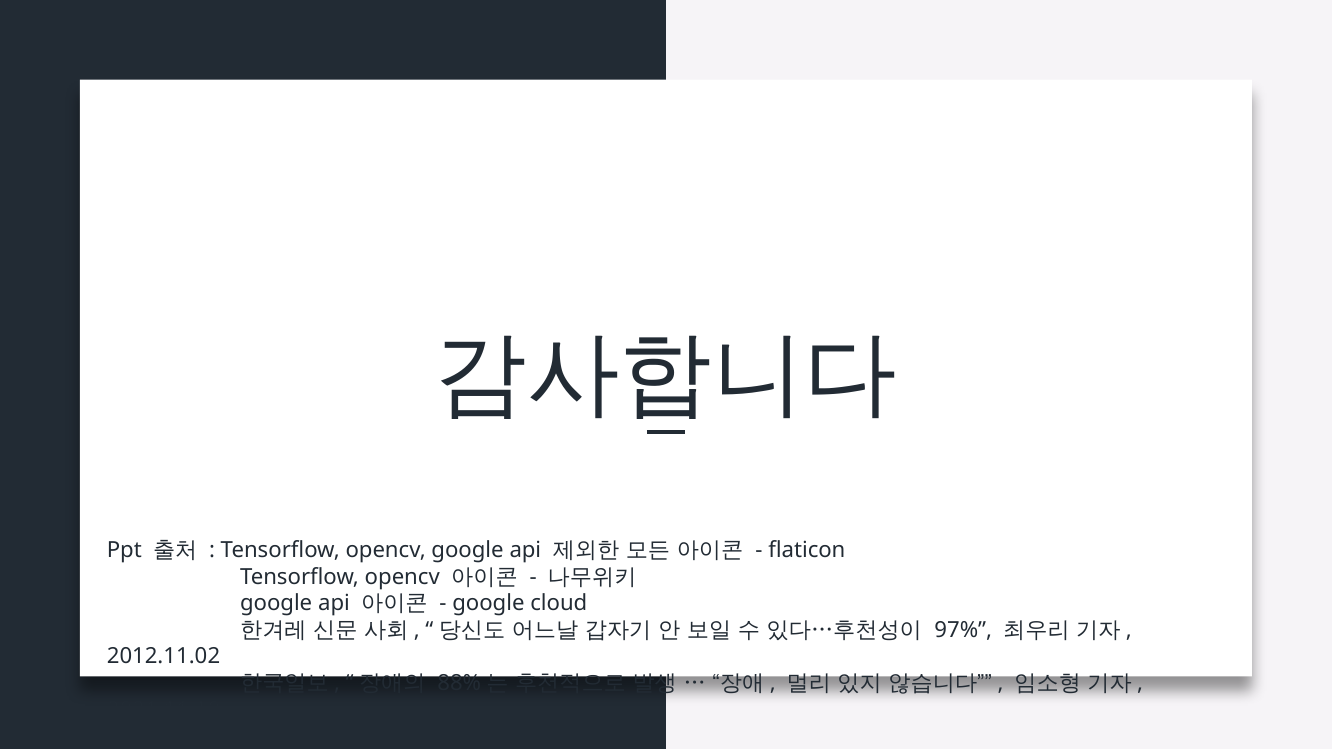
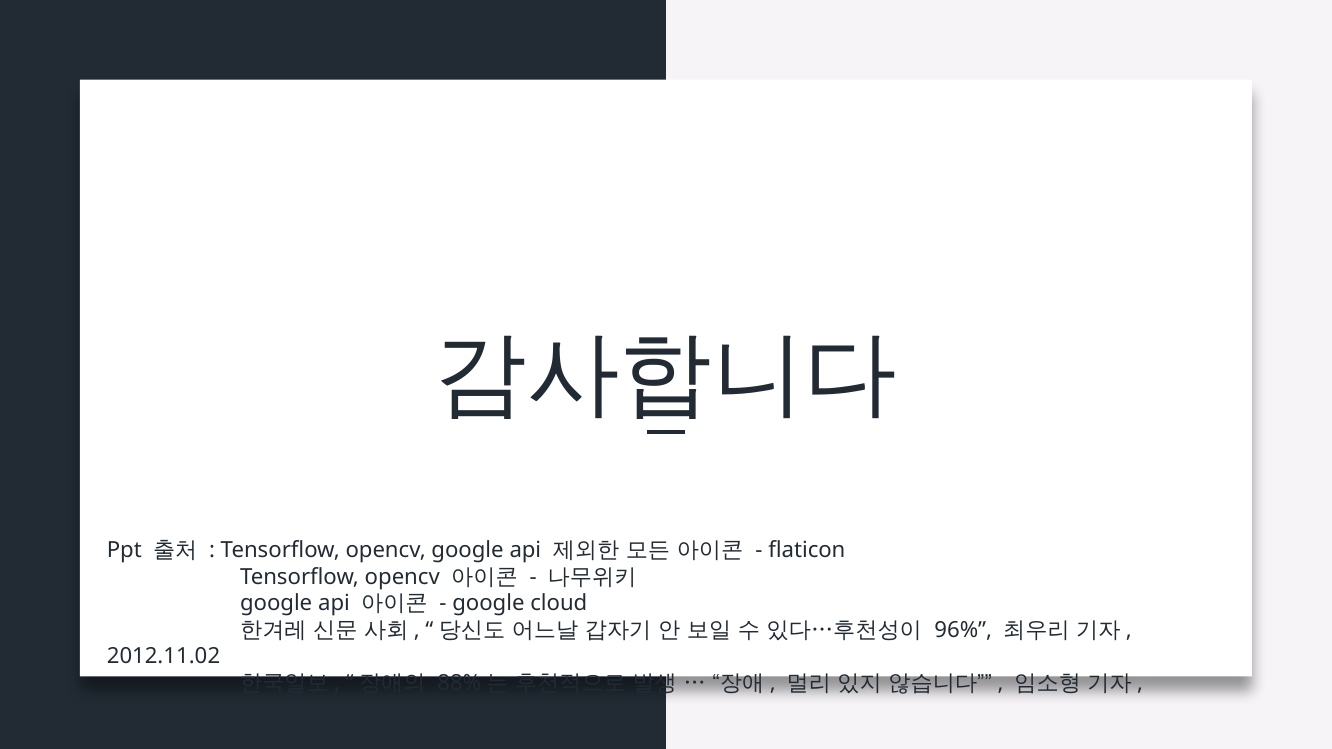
97%: 97% -> 96% (963, 630)
